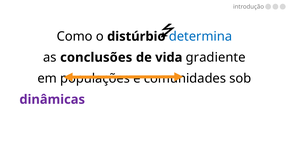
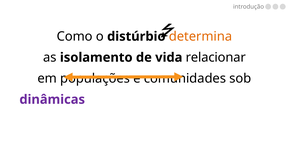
determina colour: blue -> orange (201, 36)
conclusões: conclusões -> isolamento (96, 57)
gradiente: gradiente -> relacionar (216, 57)
